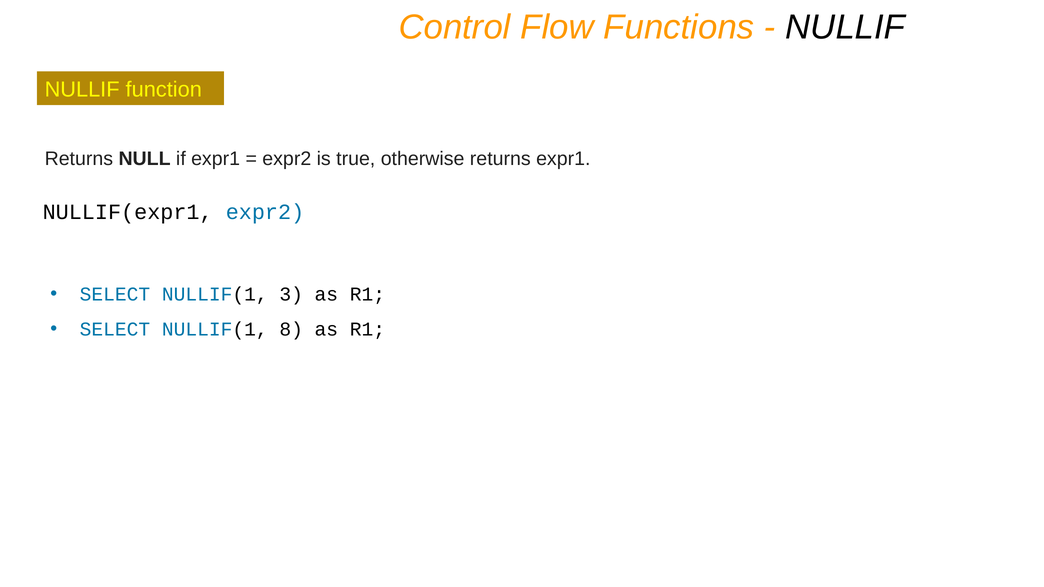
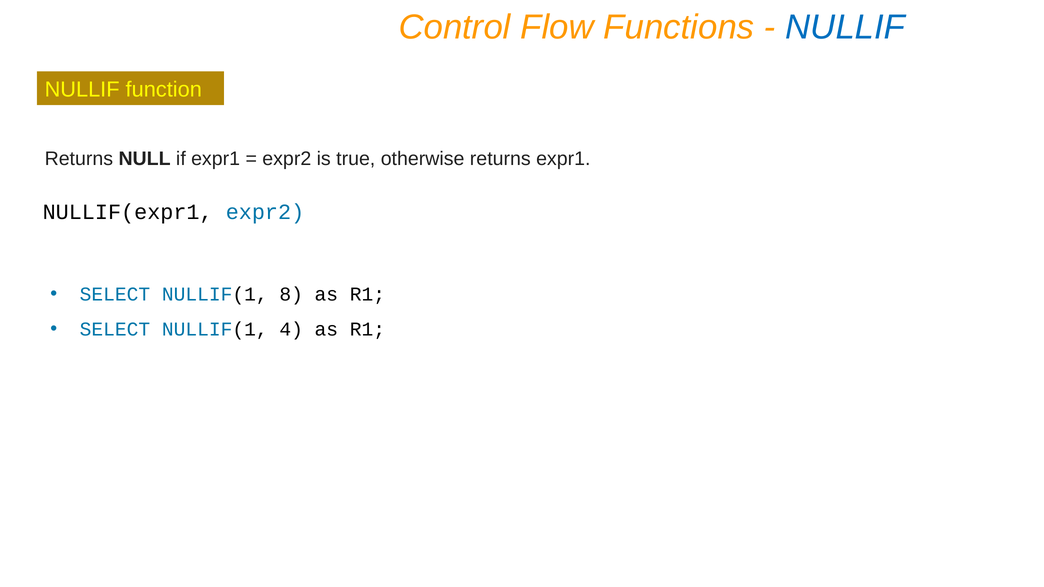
NULLIF colour: black -> blue (845, 27)
3: 3 -> 8 (291, 294)
8: 8 -> 4 (291, 330)
